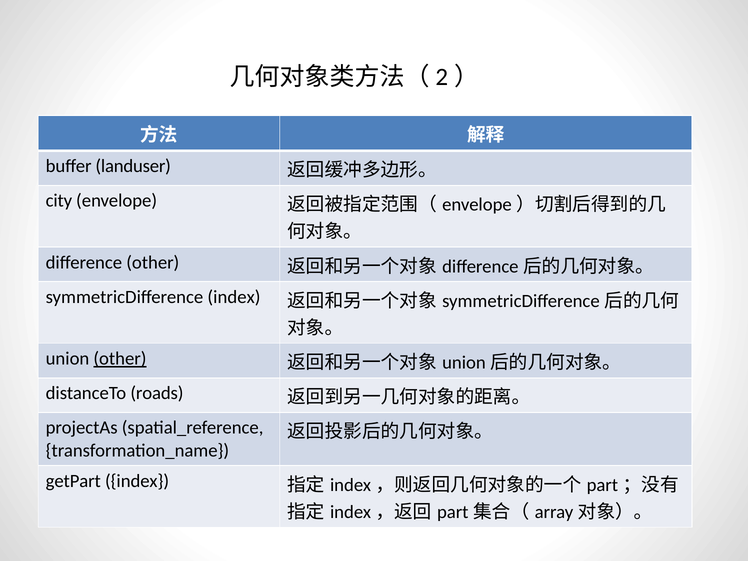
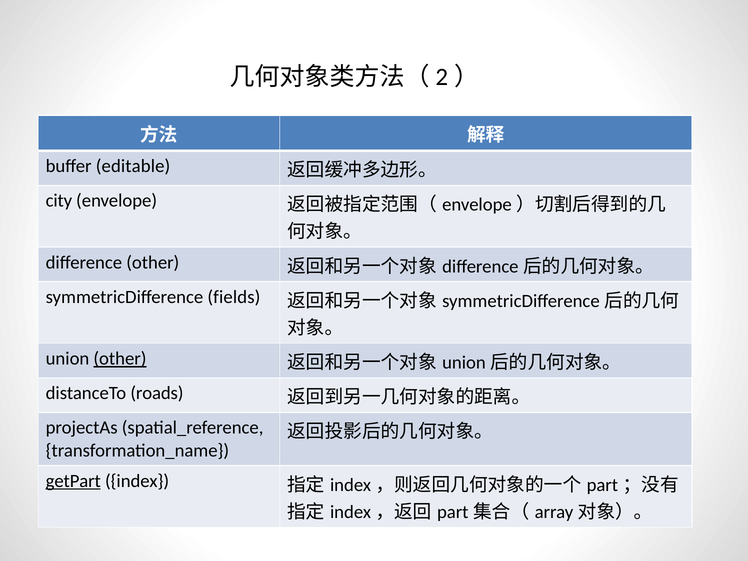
landuser: landuser -> editable (133, 166)
symmetricDifference index: index -> fields (234, 297)
getPart underline: none -> present (73, 481)
